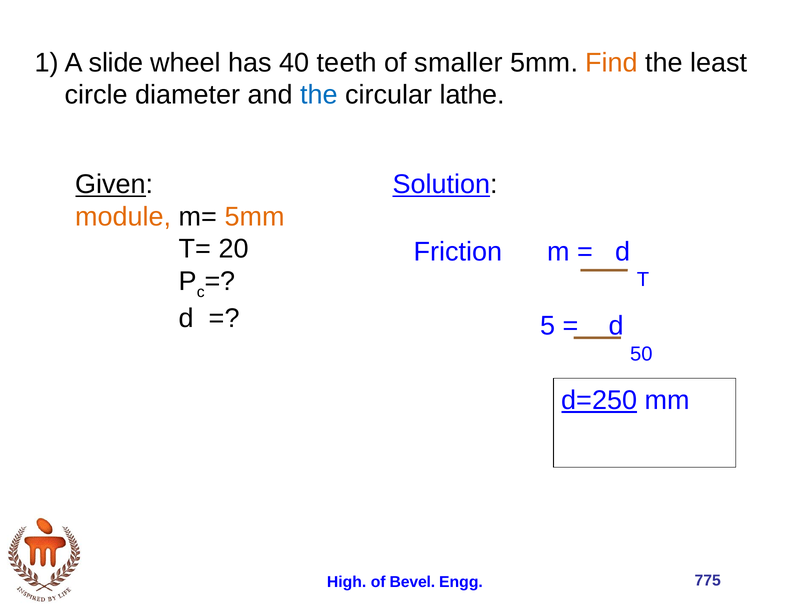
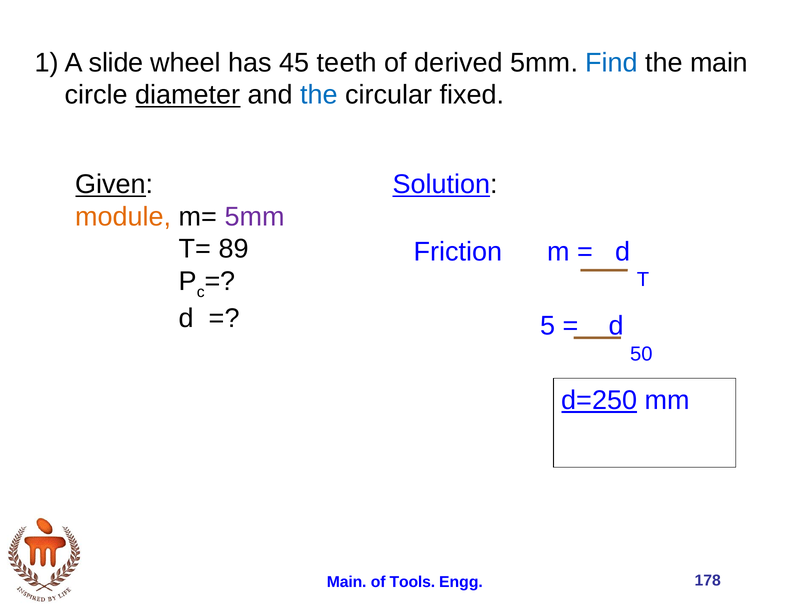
40: 40 -> 45 (294, 63)
smaller: smaller -> derived (459, 63)
Find colour: orange -> blue (612, 63)
the least: least -> main (719, 63)
diameter underline: none -> present (188, 95)
lathe: lathe -> fixed (472, 95)
5mm colour: orange -> purple (255, 216)
20: 20 -> 89 (234, 249)
High: High -> Main (347, 582)
Bevel: Bevel -> Tools (412, 582)
775: 775 -> 178 (708, 580)
